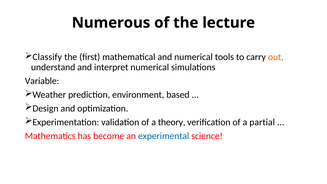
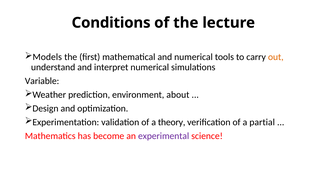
Numerous: Numerous -> Conditions (111, 23)
Classify: Classify -> Models (47, 57)
based: based -> about (178, 95)
experimental colour: blue -> purple (164, 136)
